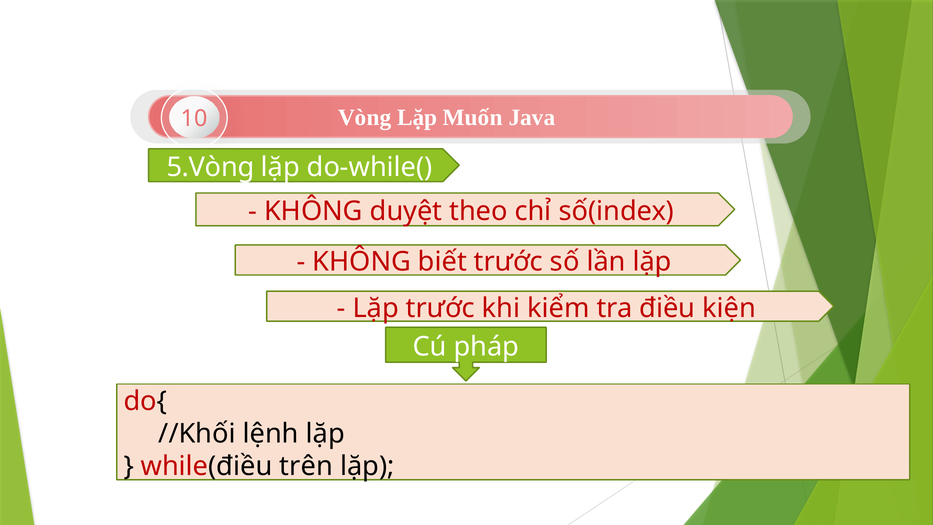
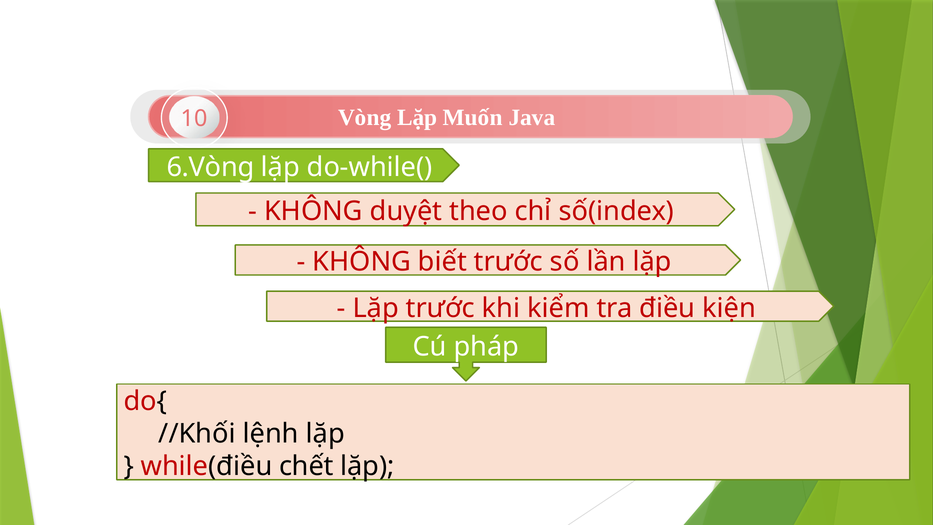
5.Vòng: 5.Vòng -> 6.Vòng (210, 167)
trên: trên -> chết (306, 466)
